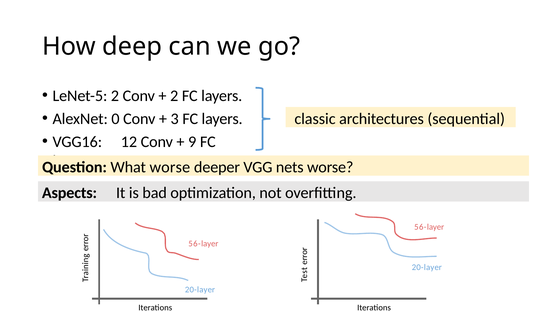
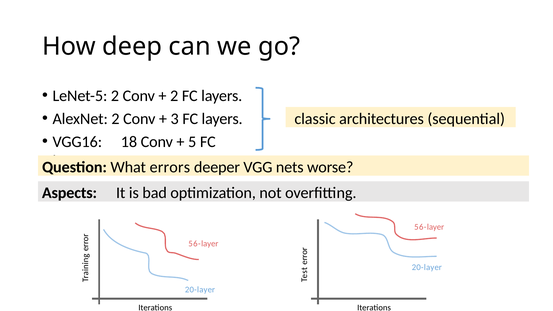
AlexNet 0: 0 -> 2 (115, 119)
12: 12 -> 18 (129, 142)
9: 9 -> 5 (192, 142)
What worse: worse -> errors (170, 167)
